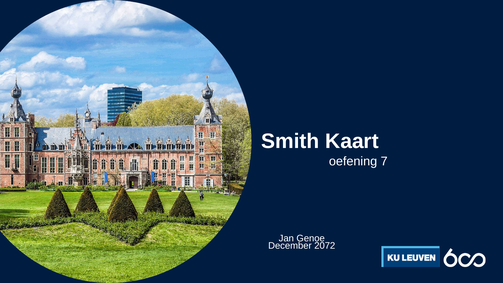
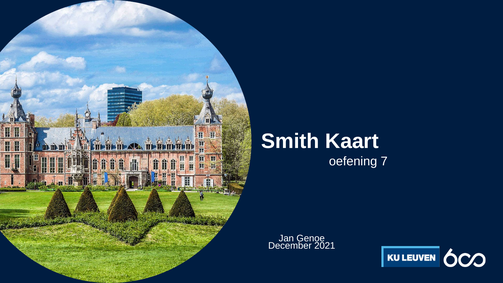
2072: 2072 -> 2021 (325, 246)
